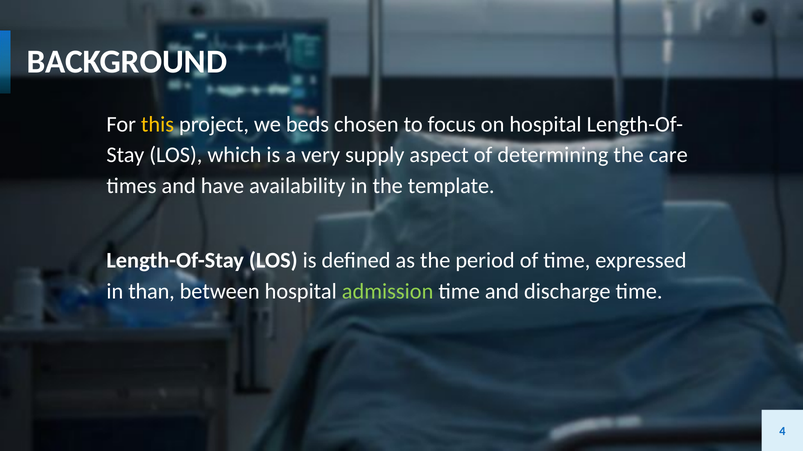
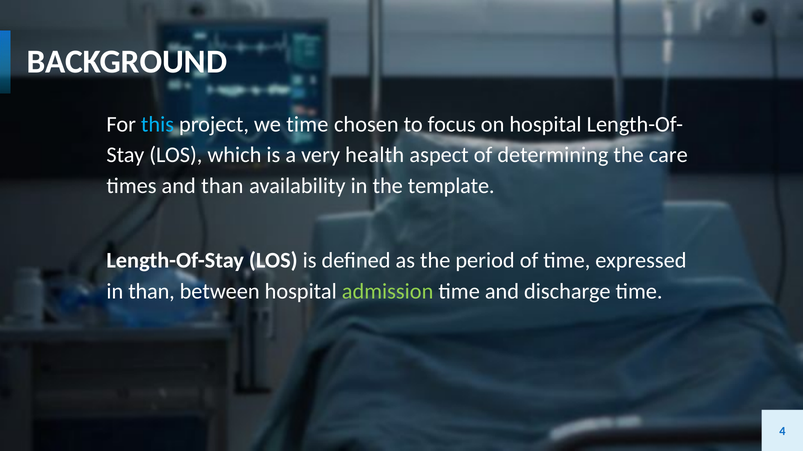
this colour: yellow -> light blue (158, 124)
we beds: beds -> time (307, 124)
supply: supply -> health (375, 155)
and have: have -> than (222, 186)
